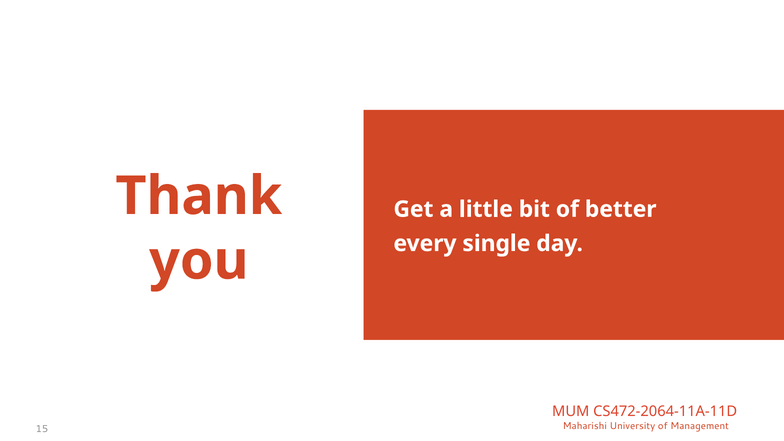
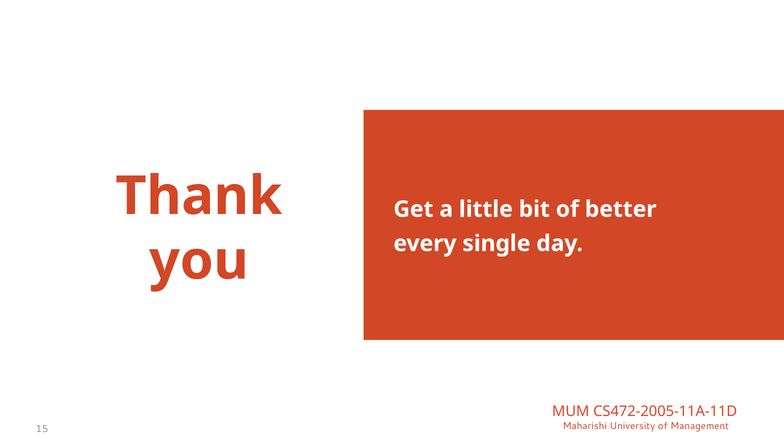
CS472-2064-11A-11D: CS472-2064-11A-11D -> CS472-2005-11A-11D (665, 411)
